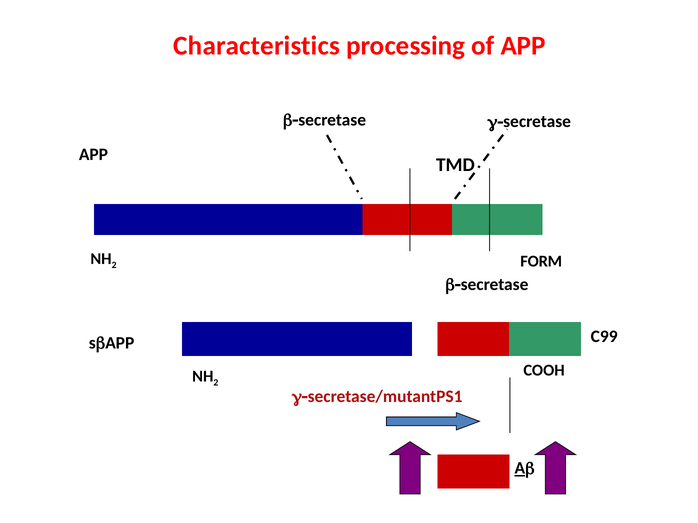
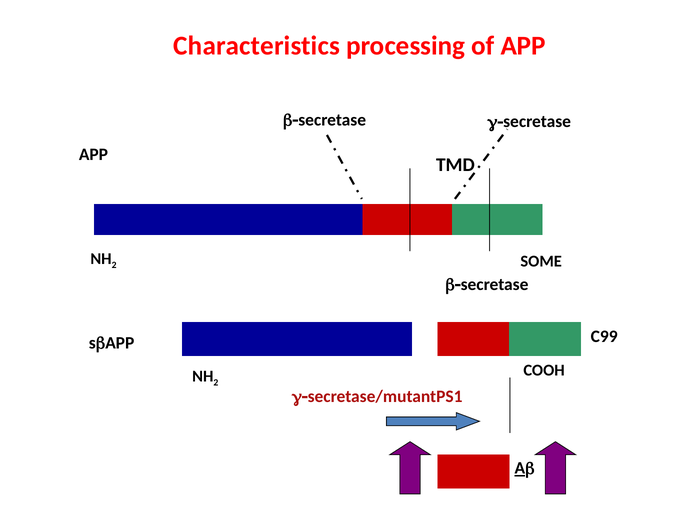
FORM: FORM -> SOME (541, 261)
